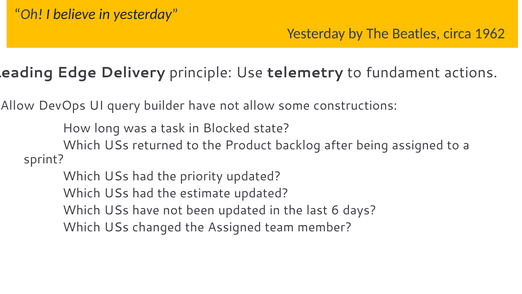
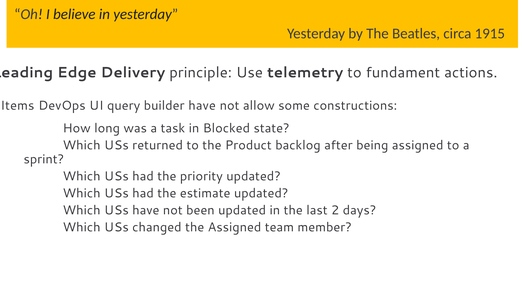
1962: 1962 -> 1915 (490, 33)
Allow: Allow -> Items (17, 105)
6: 6 -> 2 (335, 210)
